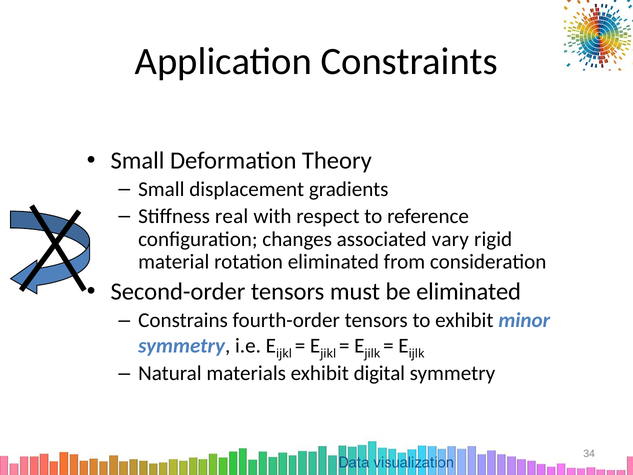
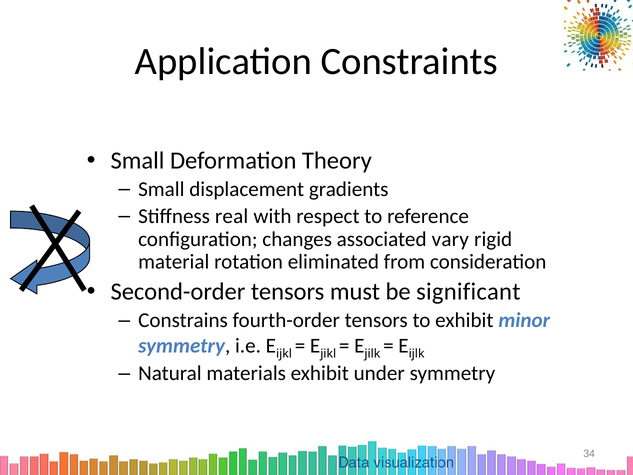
be eliminated: eliminated -> significant (468, 291)
digital: digital -> under (379, 373)
